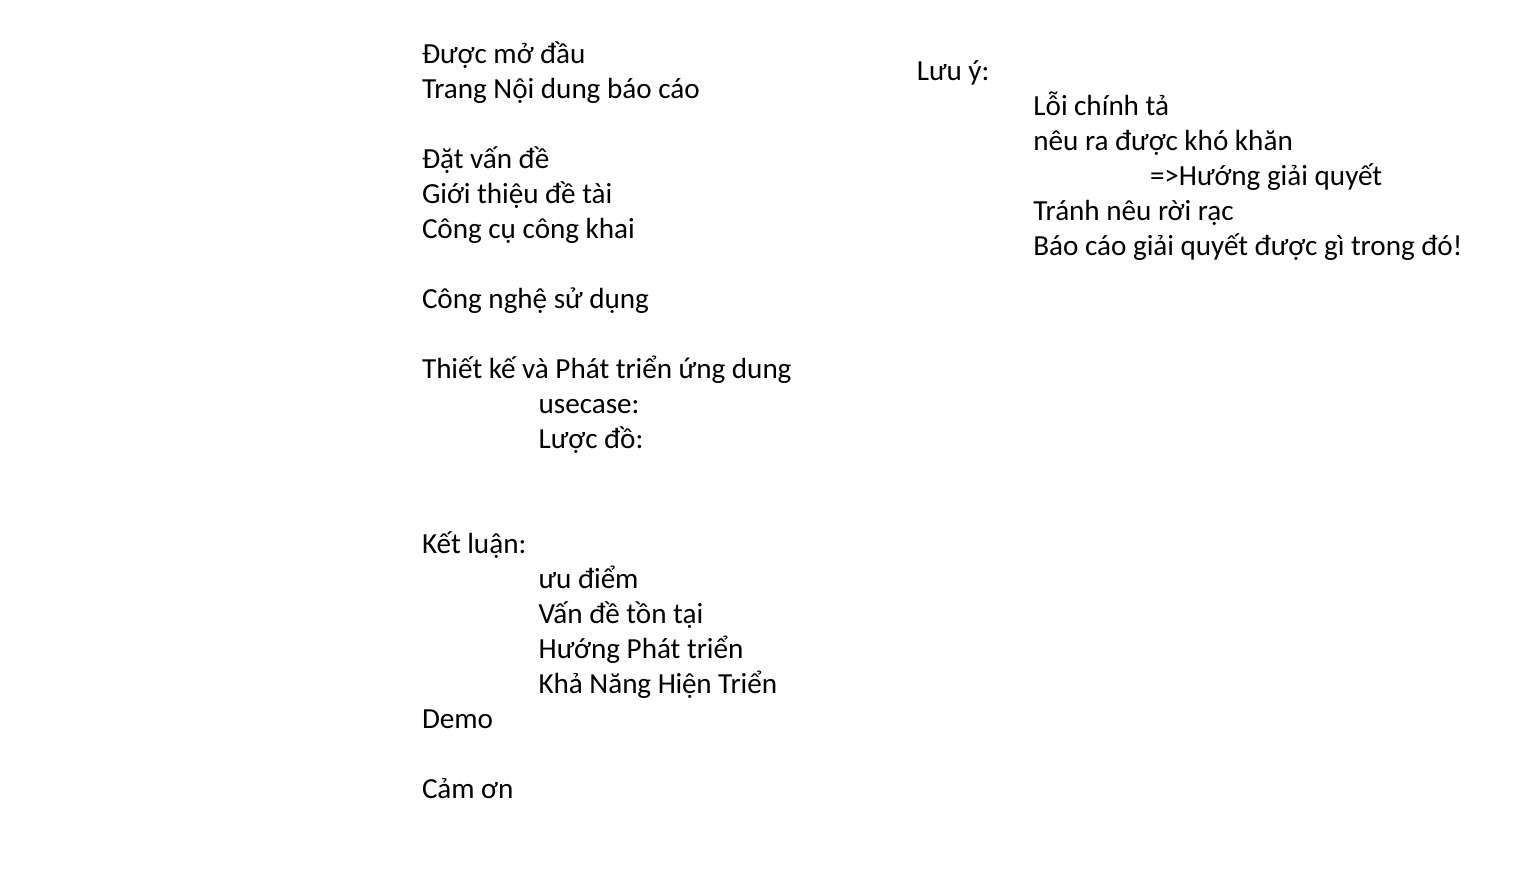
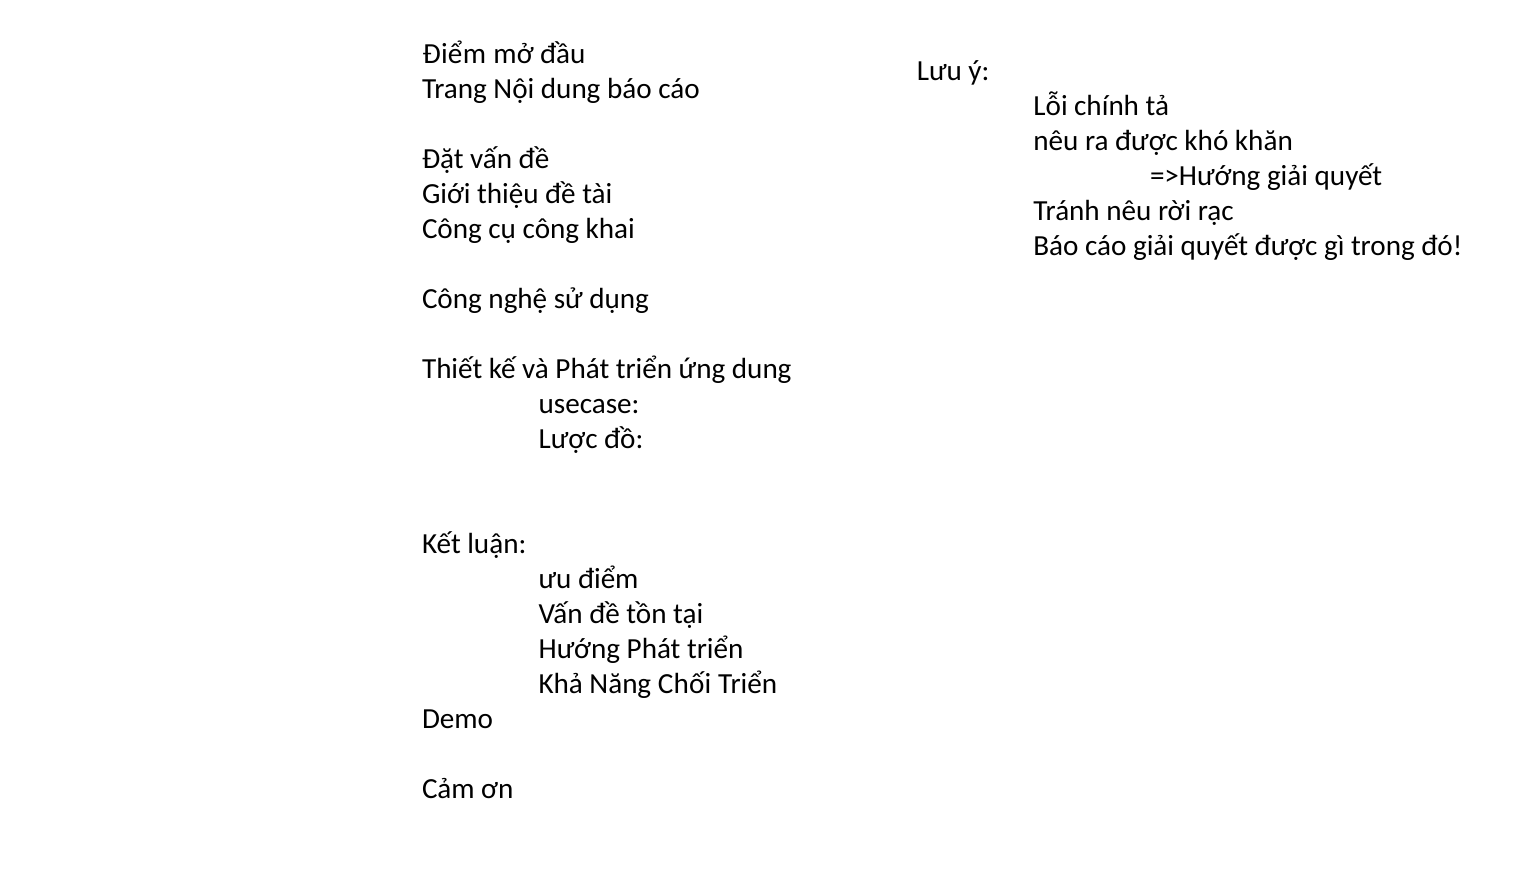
Được: Được -> Điểm (454, 54)
Hiện: Hiện -> Chối (685, 684)
